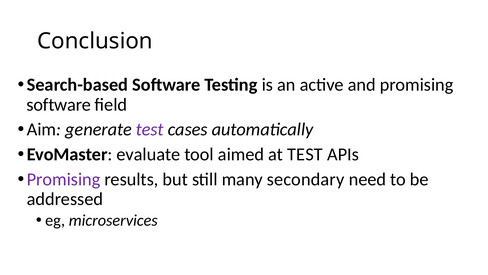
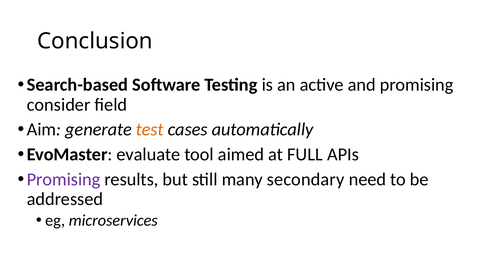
software: software -> consider (59, 104)
test colour: purple -> orange (150, 129)
at TEST: TEST -> FULL (305, 154)
